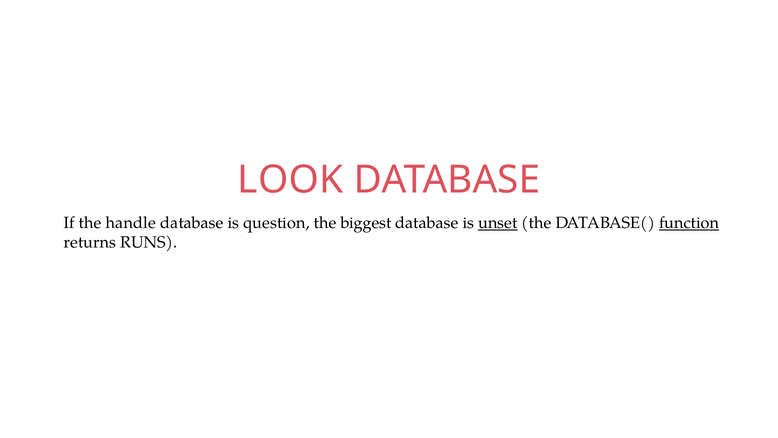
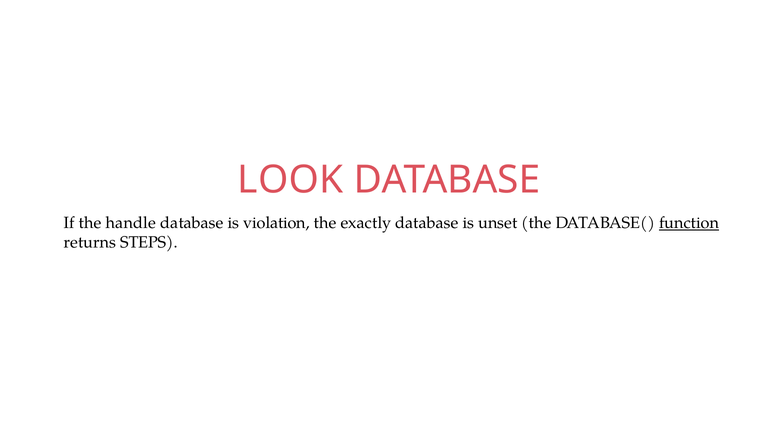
question: question -> violation (277, 223)
biggest: biggest -> exactly (366, 223)
unset underline: present -> none (498, 223)
RUNS: RUNS -> STEPS (149, 242)
